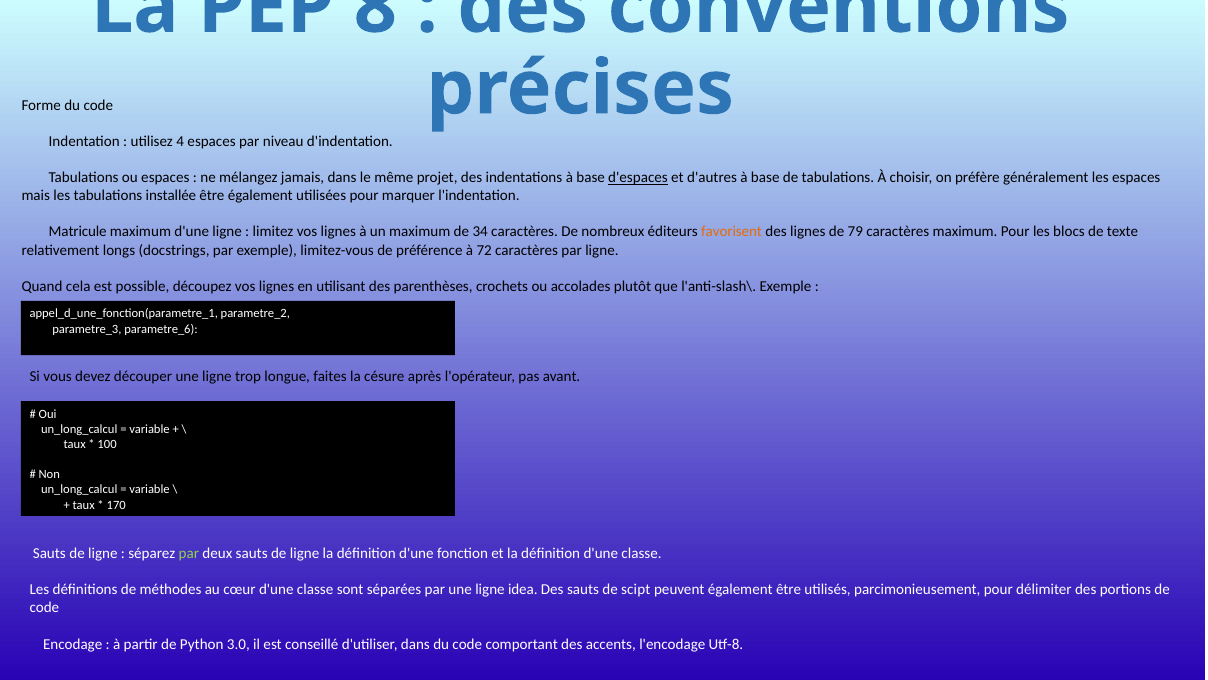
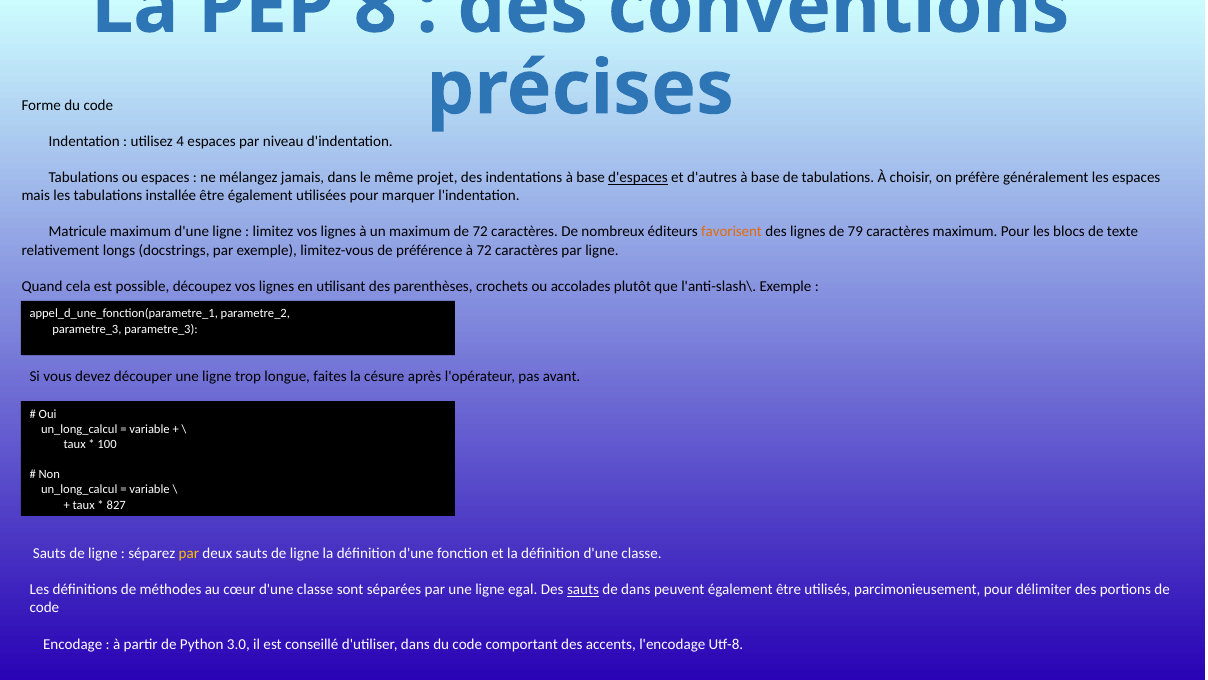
de 34: 34 -> 72 (480, 232)
parametre_3 parametre_6: parametre_6 -> parametre_3 (161, 329)
170: 170 -> 827 (116, 504)
par colour: light green -> yellow (189, 553)
idea: idea -> egal (523, 589)
sauts underline: none -> present (583, 589)
de scipt: scipt -> dans (636, 589)
